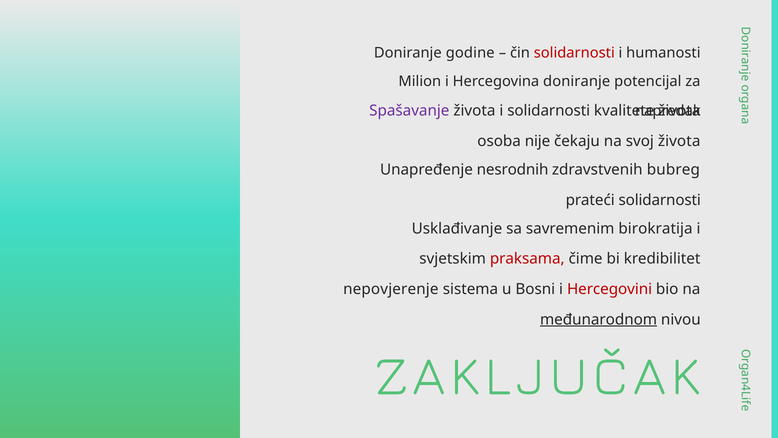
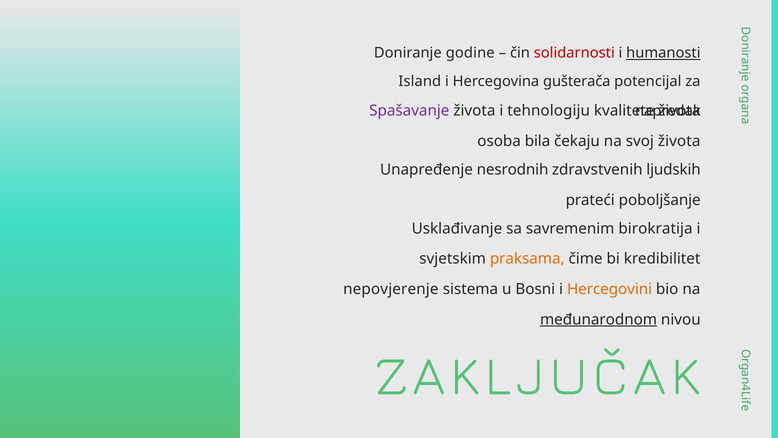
humanosti underline: none -> present (663, 53)
Milion: Milion -> Island (420, 81)
Hercegovina doniranje: doniranje -> gušterača (577, 81)
i solidarnosti: solidarnosti -> tehnologiju (549, 111)
nije: nije -> bila (538, 141)
bubreg: bubreg -> ljudskih (674, 169)
prateći solidarnosti: solidarnosti -> poboljšanje (660, 200)
praksama colour: red -> orange (527, 259)
Hercegovini colour: red -> orange (610, 289)
